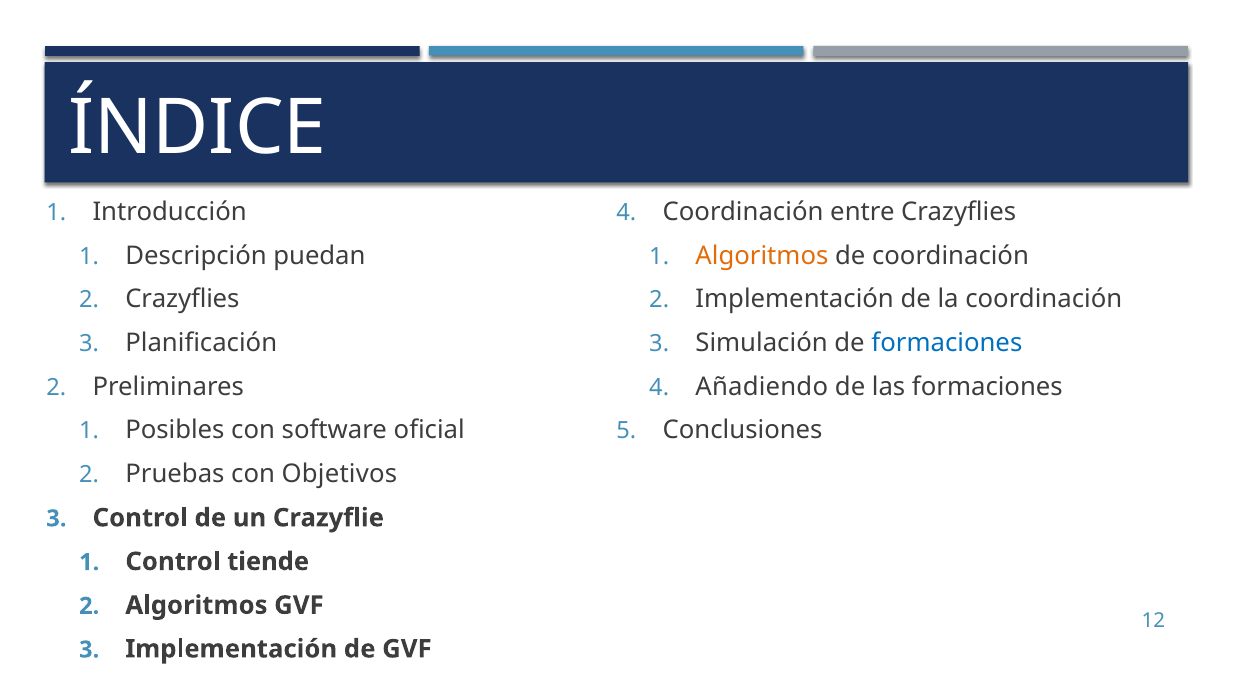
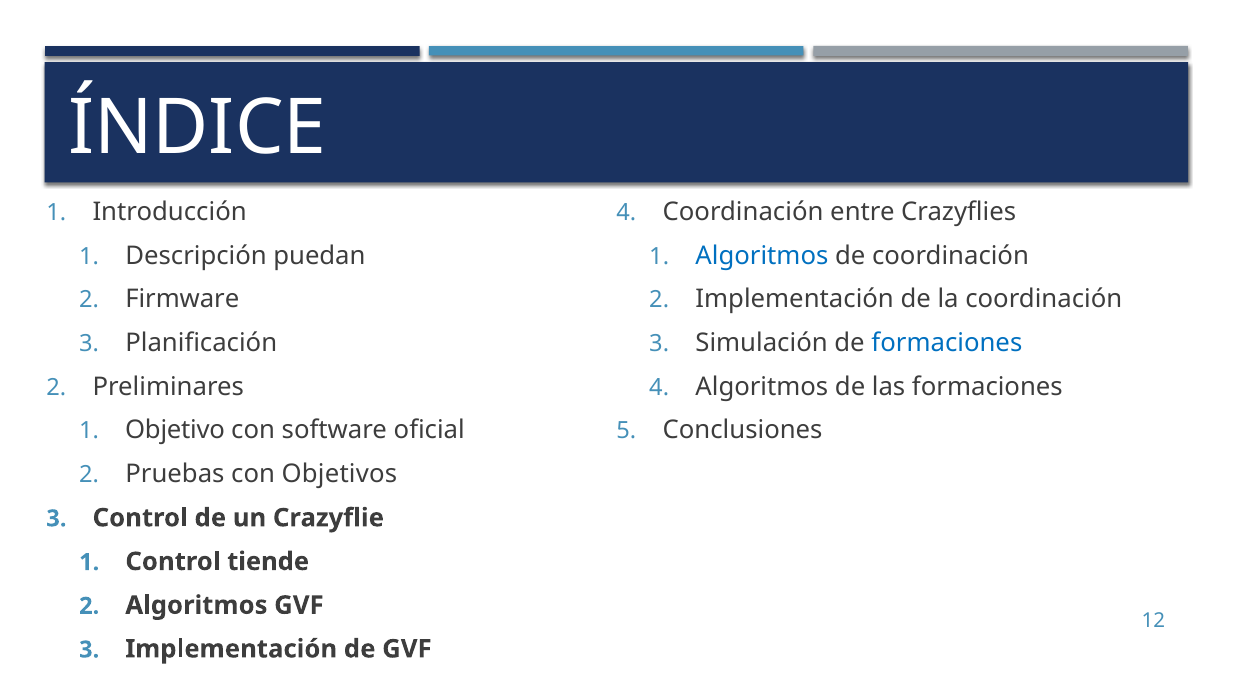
Algoritmos colour: orange -> blue (762, 255)
Crazyflies: Crazyflies -> Firmware (182, 299)
Añadiendo: Añadiendo -> Algoritmos (762, 386)
Posibles: Posibles -> Objetivo (175, 430)
